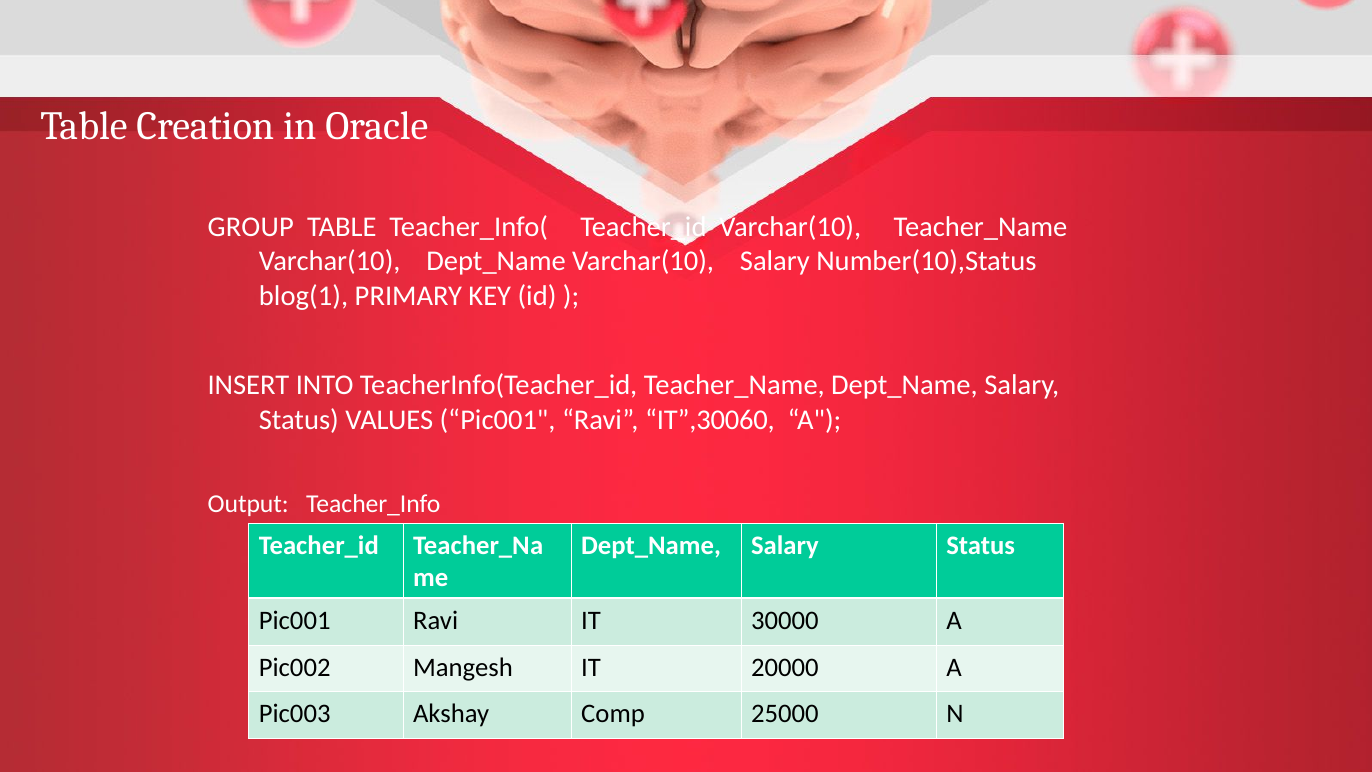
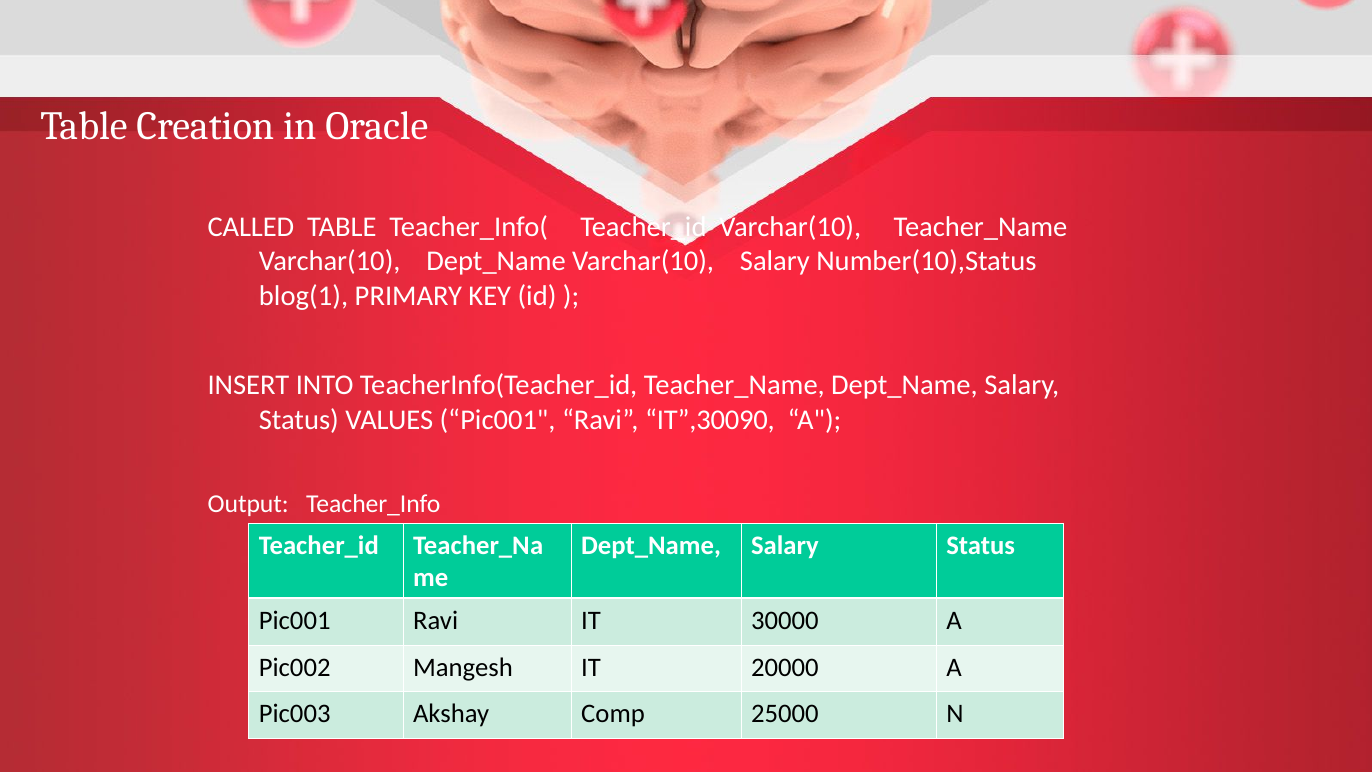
GROUP: GROUP -> CALLED (251, 227)
IT”,30060: IT”,30060 -> IT”,30090 (710, 419)
